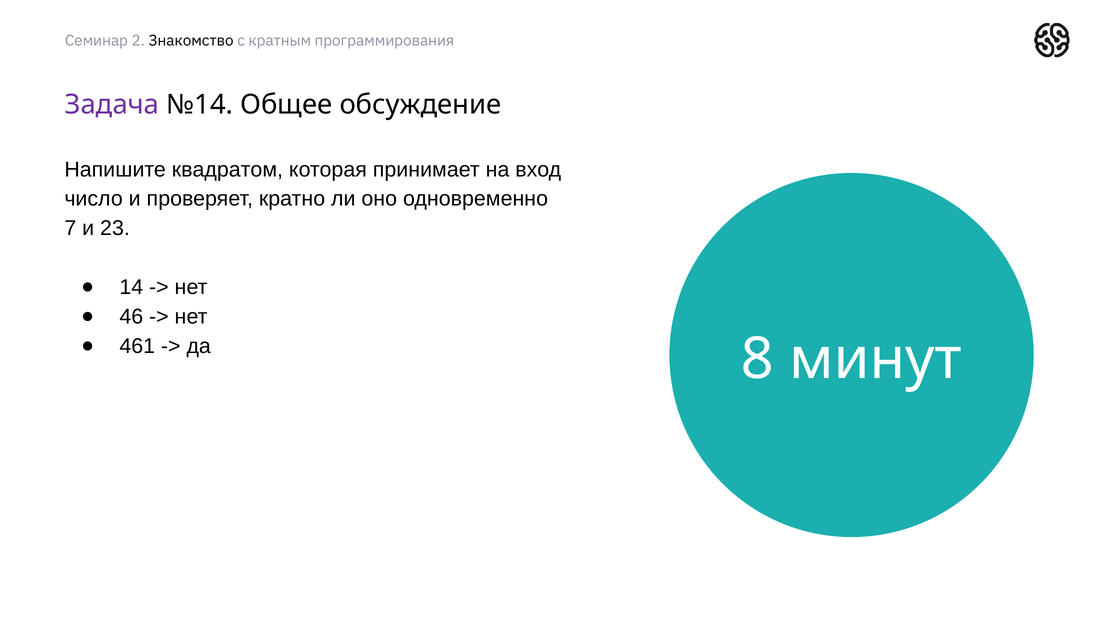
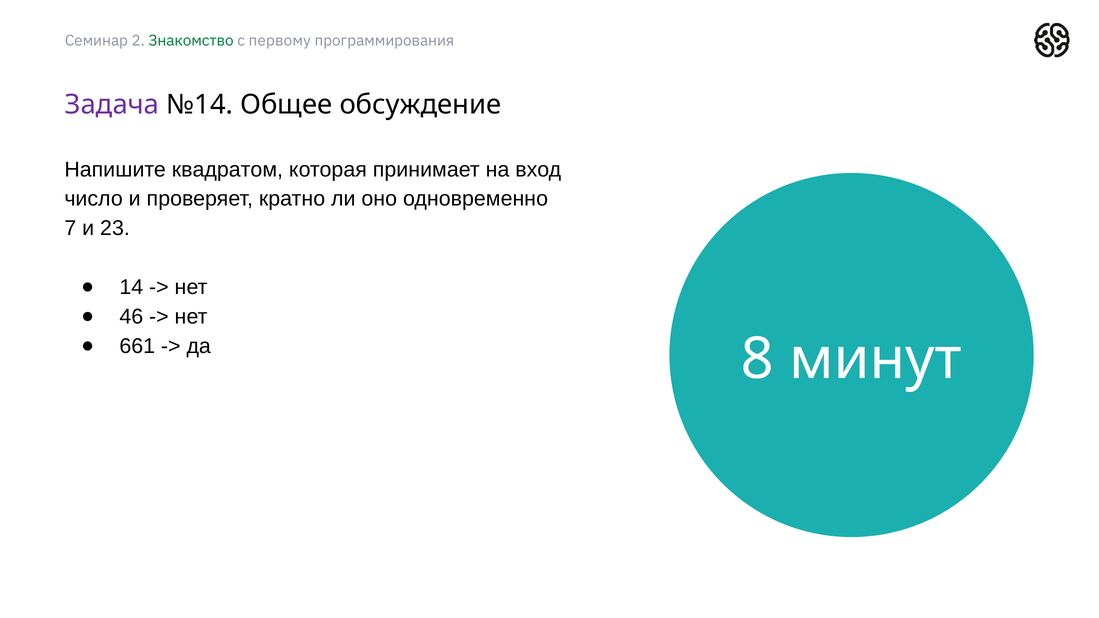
Знакомство colour: black -> green (191, 41)
кратным: кратным -> первому (280, 41)
461: 461 -> 661 (137, 346)
